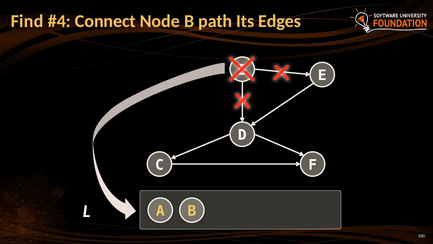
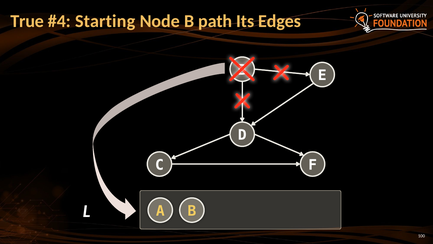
Find: Find -> True (27, 21)
Connect: Connect -> Starting (105, 21)
